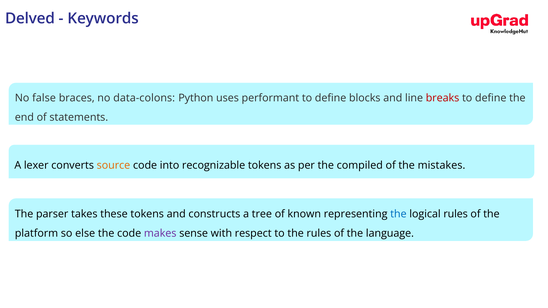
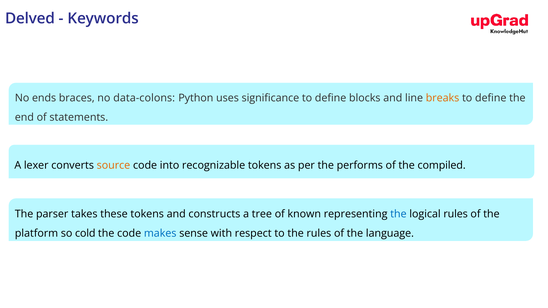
false: false -> ends (44, 98)
performant: performant -> significance (270, 98)
breaks colour: red -> orange (443, 98)
compiled: compiled -> performs (360, 166)
mistakes: mistakes -> compiled (442, 166)
else: else -> cold (85, 233)
makes colour: purple -> blue (160, 233)
